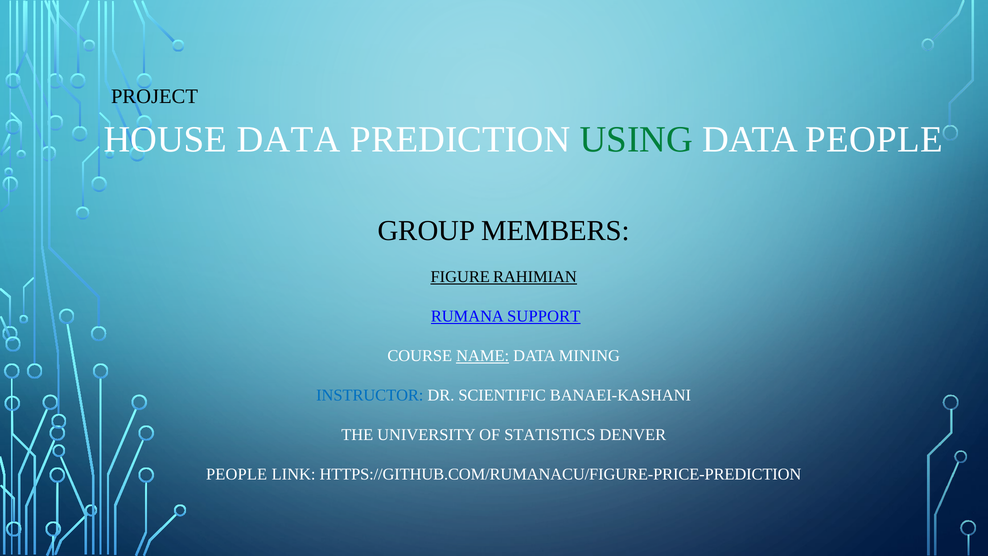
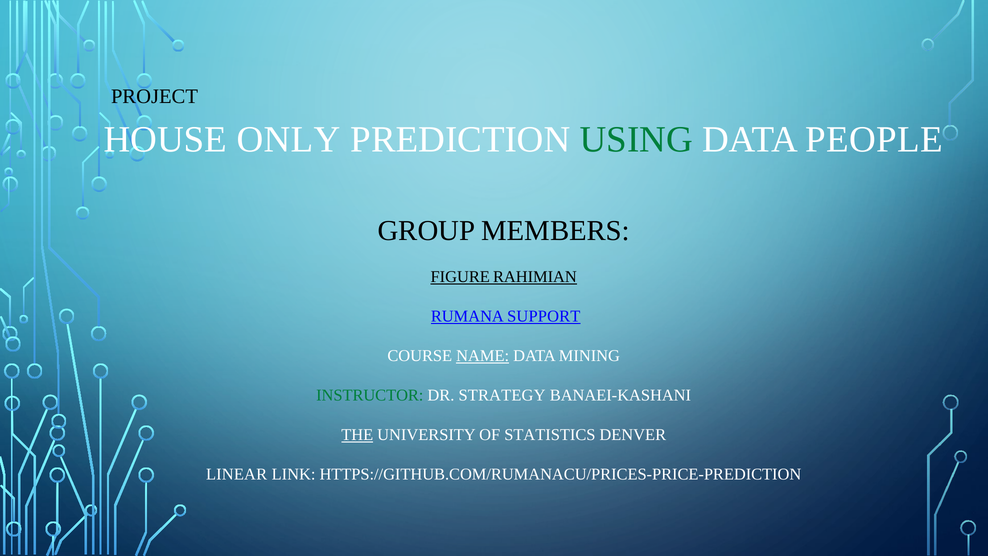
HOUSE DATA: DATA -> ONLY (288, 140)
INSTRUCTOR colour: blue -> green (370, 395)
SCIENTIFIC: SCIENTIFIC -> STRATEGY (502, 395)
THE underline: none -> present (357, 435)
PEOPLE: PEOPLE -> LINEAR (237, 474)
HTTPS://GITHUB.COM/RUMANACU/FIGURE-PRICE-PREDICTION: HTTPS://GITHUB.COM/RUMANACU/FIGURE-PRICE-PREDICTION -> HTTPS://GITHUB.COM/RUMANACU/PRICES-PRICE-PREDICTION (560, 474)
